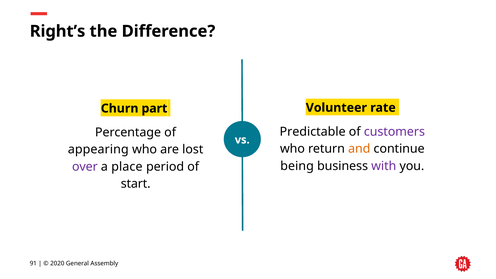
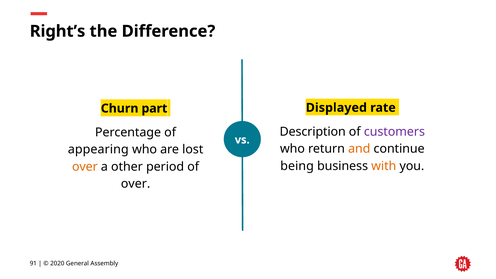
Volunteer: Volunteer -> Displayed (336, 108)
Predictable: Predictable -> Description (313, 132)
with colour: purple -> orange (384, 166)
over colour: purple -> orange (85, 167)
place: place -> other (127, 167)
start: start -> over (136, 184)
